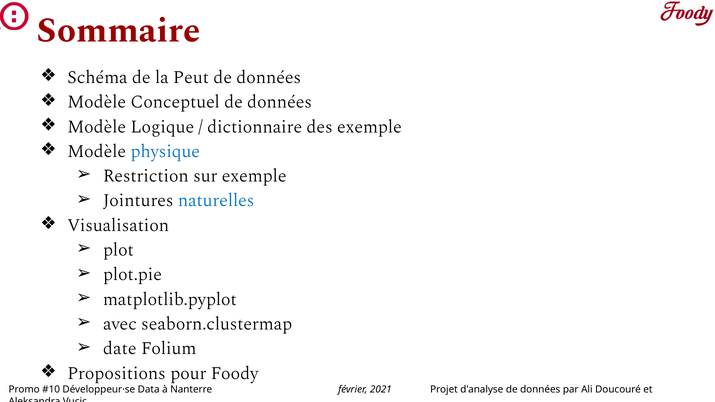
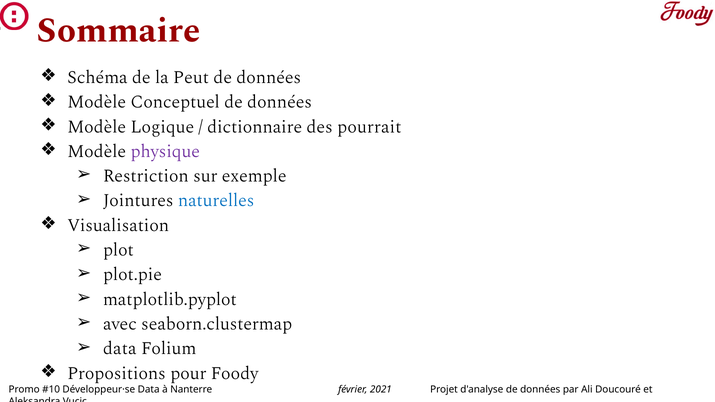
des exemple: exemple -> pourrait (369, 127)
physique colour: blue -> purple (165, 151)
date: date -> data (120, 349)
